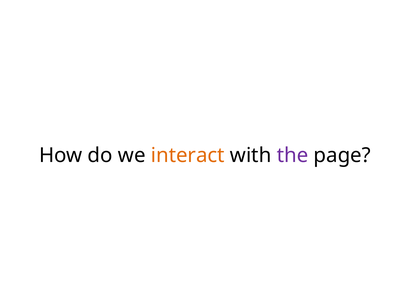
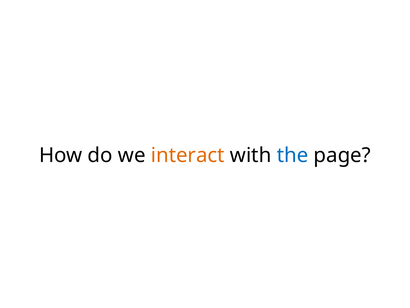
the colour: purple -> blue (293, 155)
